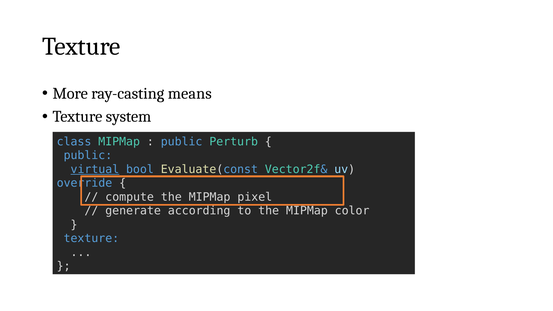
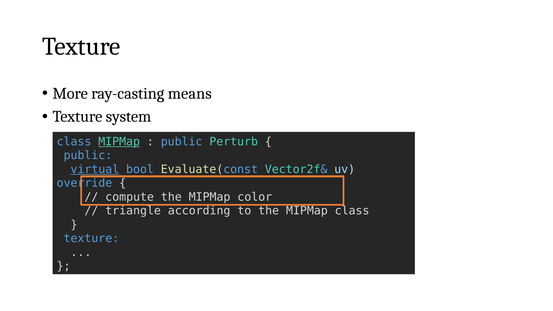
MIPMap underline: none -> present (119, 142)
pixel: pixel -> color (255, 197)
generate: generate -> triangle (133, 211)
MIPMap color: color -> class (352, 211)
